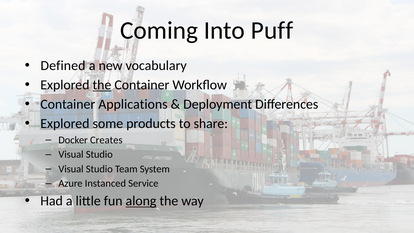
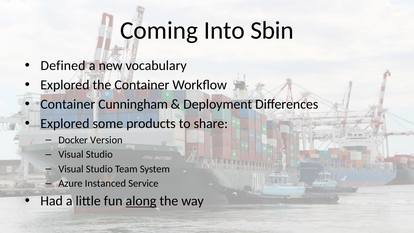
Puff: Puff -> Sbin (272, 30)
the underline: present -> none (102, 85)
Applications: Applications -> Cunningham (133, 104)
Creates: Creates -> Version (106, 140)
